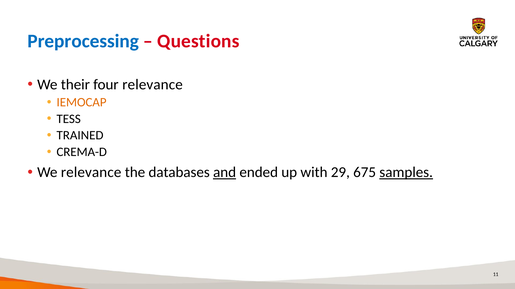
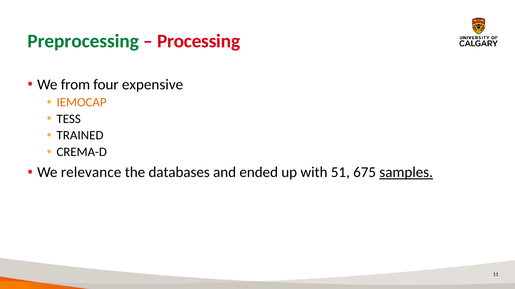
Preprocessing colour: blue -> green (83, 41)
Questions: Questions -> Processing (199, 41)
their: their -> from (75, 85)
four relevance: relevance -> expensive (153, 85)
and underline: present -> none (225, 173)
29: 29 -> 51 (340, 173)
